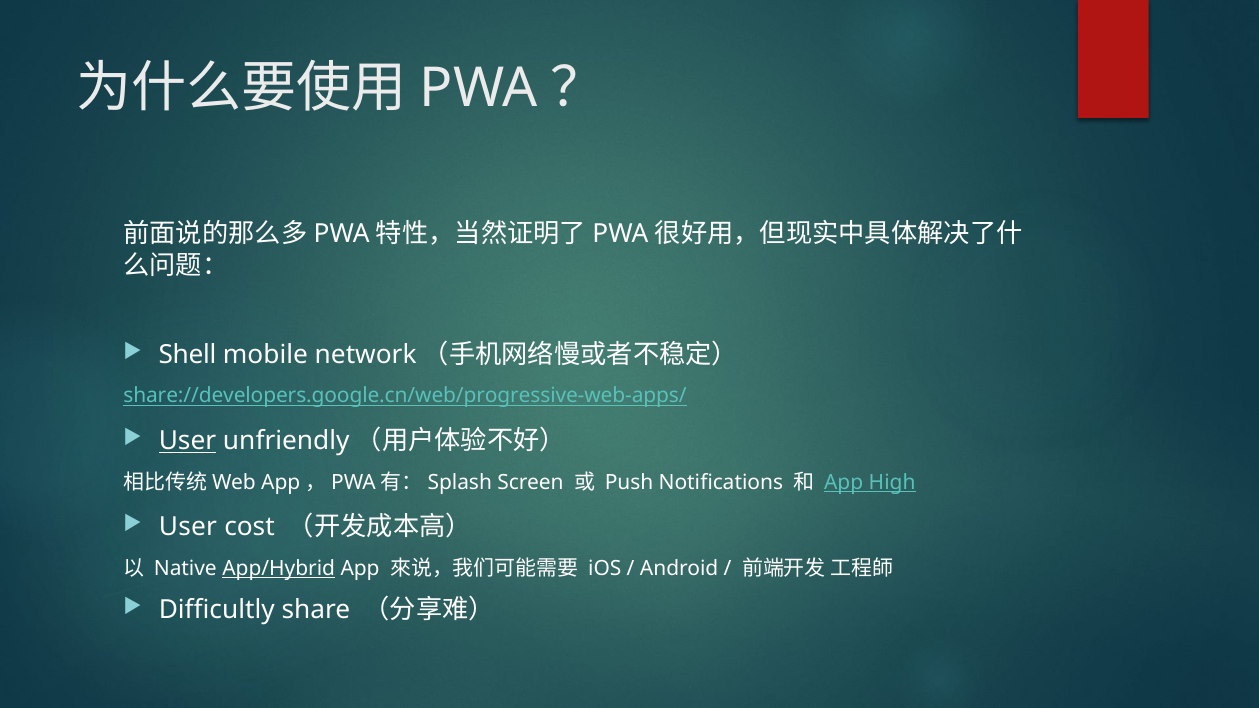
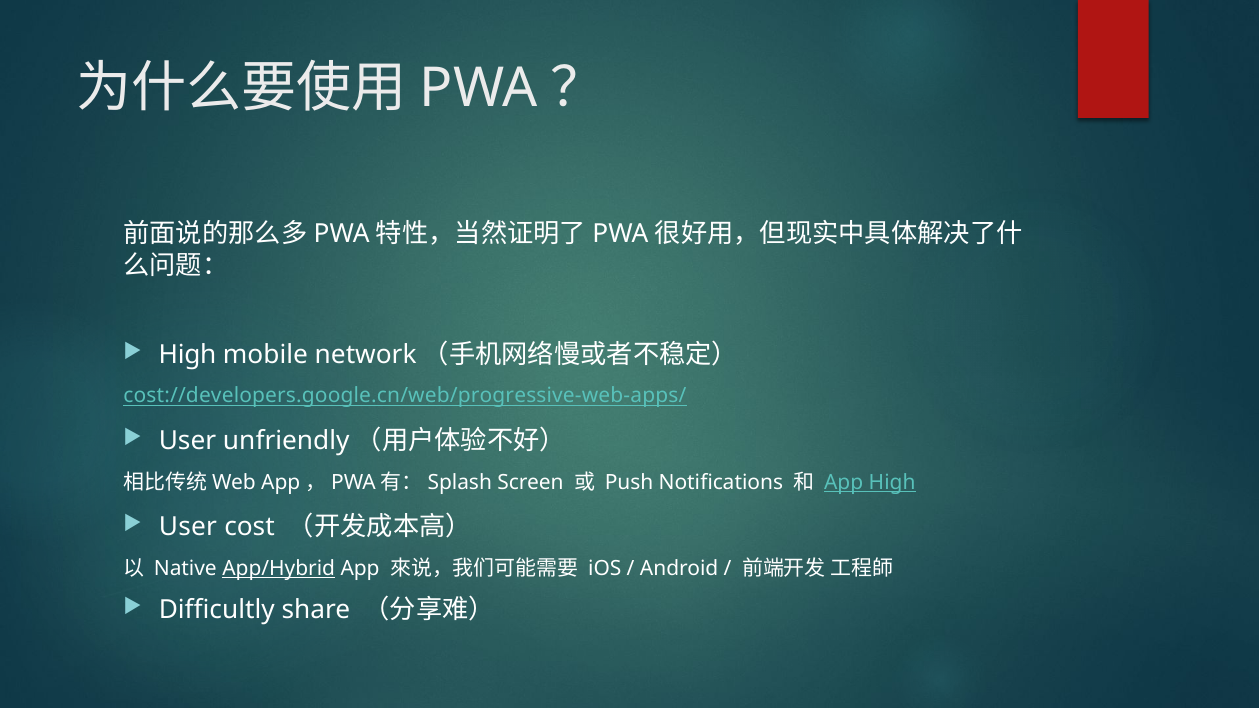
Shell: Shell -> High (188, 355)
share://developers.google.cn/web/progressive-web-apps/: share://developers.google.cn/web/progressive-web-apps/ -> cost://developers.google.cn/web/progressive-web-apps/ (405, 396)
User underline: present -> none (188, 441)
